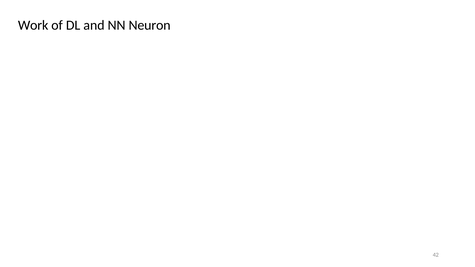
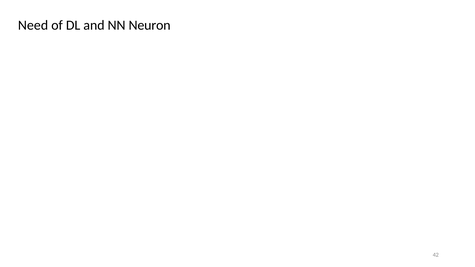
Work: Work -> Need (33, 25)
